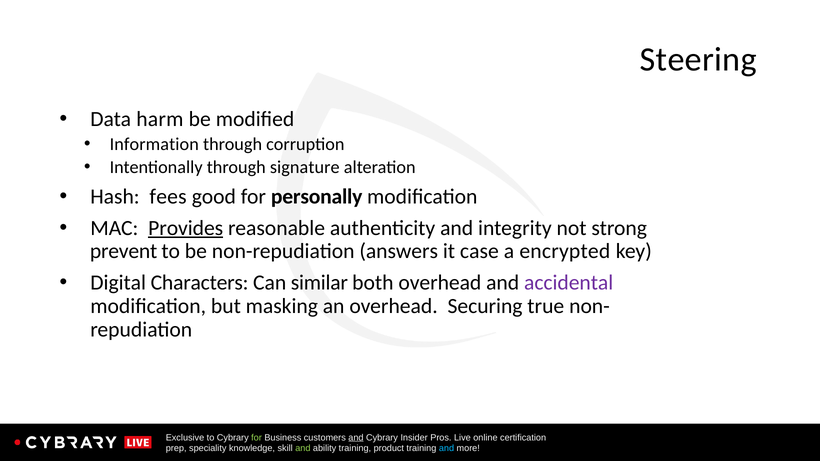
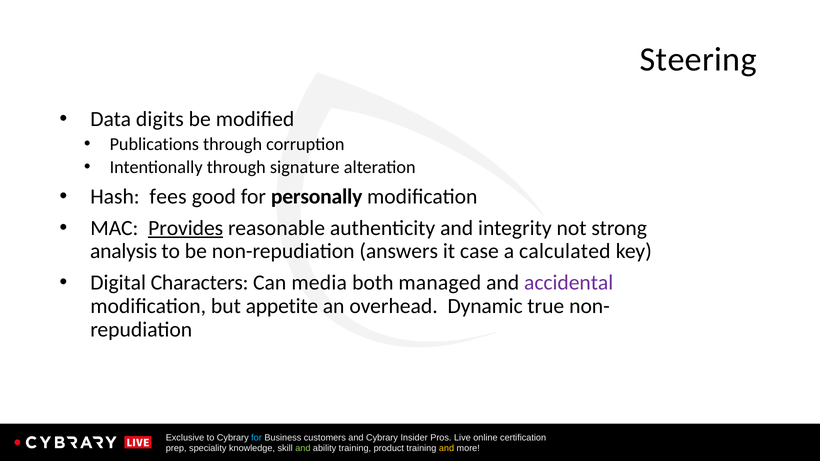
harm: harm -> digits (160, 119)
Information: Information -> Publications (154, 144)
prevent: prevent -> analysis (124, 251)
encrypted: encrypted -> calculated (565, 251)
similar: similar -> media (319, 283)
both overhead: overhead -> managed (440, 283)
masking: masking -> appetite (282, 306)
Securing: Securing -> Dynamic (485, 306)
for colour: light green -> light blue (257, 438)
and underline: present -> none (356, 438)
and colour: light blue -> yellow (447, 449)
